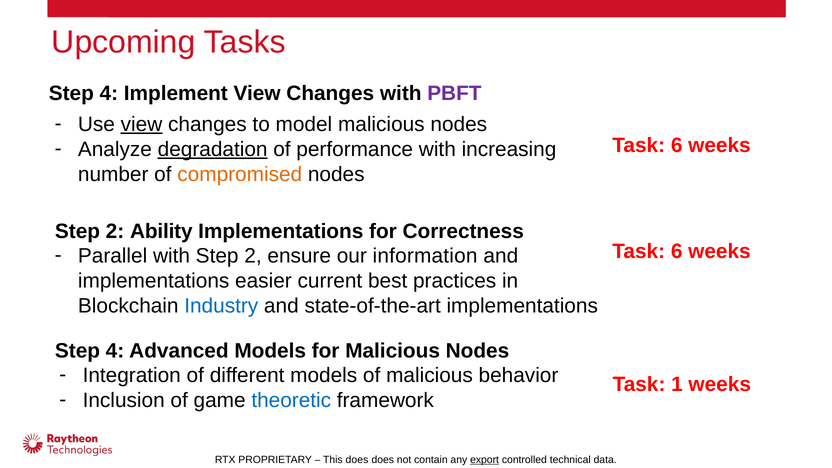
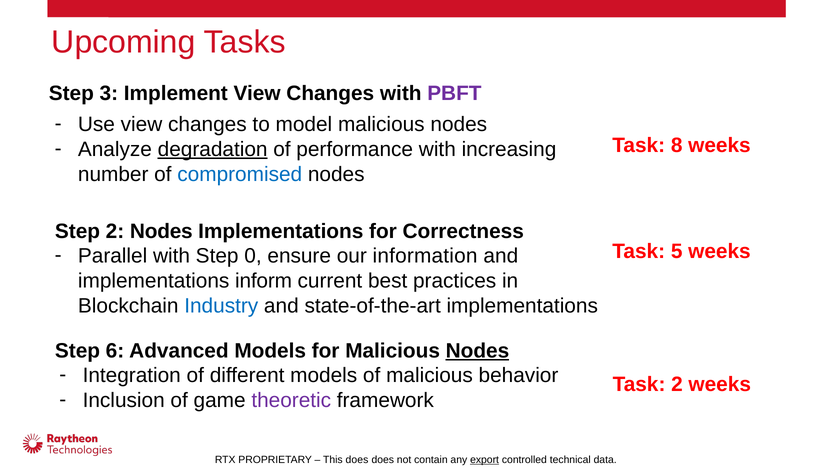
4: 4 -> 3 (109, 93)
view underline: present -> none (141, 124)
6: 6 -> 8 (677, 145)
compromised colour: orange -> blue (240, 174)
2 Ability: Ability -> Nodes (161, 231)
6: 6 -> 5 (677, 251)
with Step 2: 2 -> 0 (253, 256)
easier: easier -> inform (264, 281)
4: 4 -> 6 (115, 351)
Nodes underline: none -> present (477, 351)
Task 1: 1 -> 2 (677, 384)
theoretic colour: blue -> purple (291, 400)
